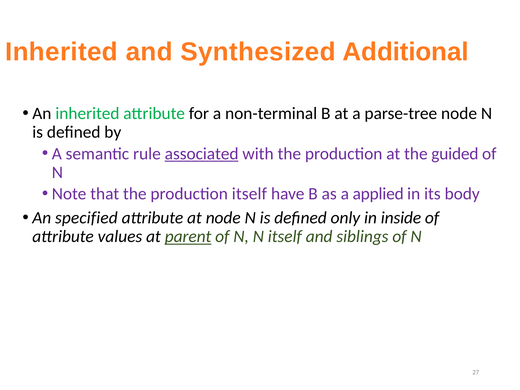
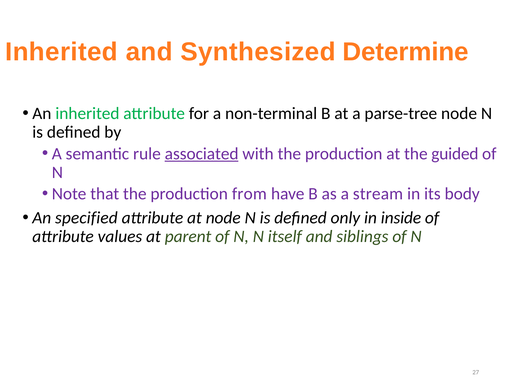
Additional: Additional -> Determine (406, 52)
production itself: itself -> from (249, 194)
applied: applied -> stream (378, 194)
parent underline: present -> none (188, 237)
